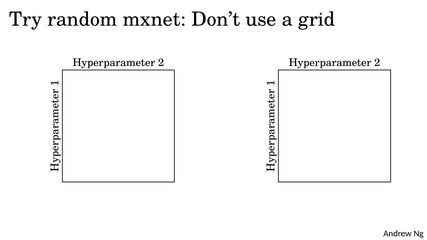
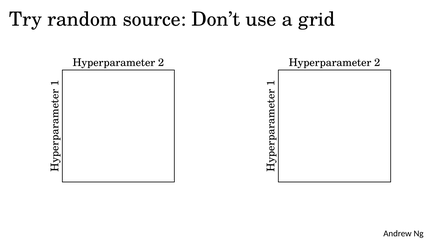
mxnet: mxnet -> source (154, 20)
